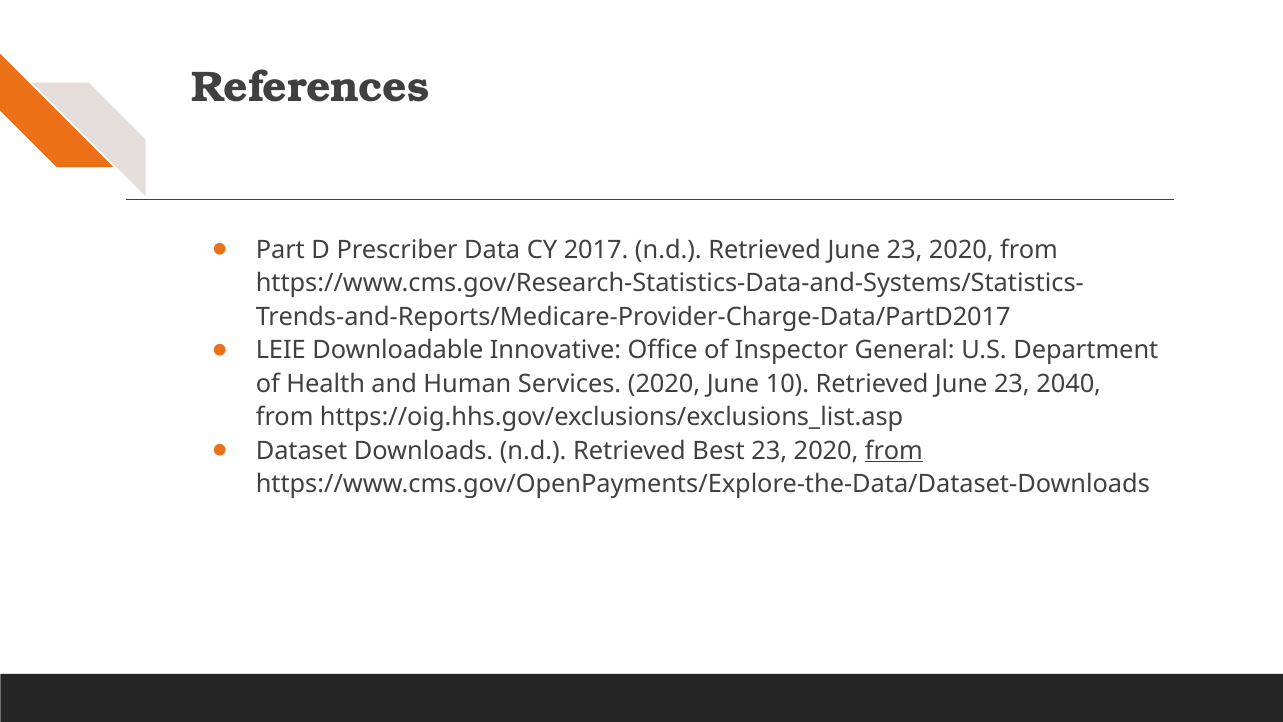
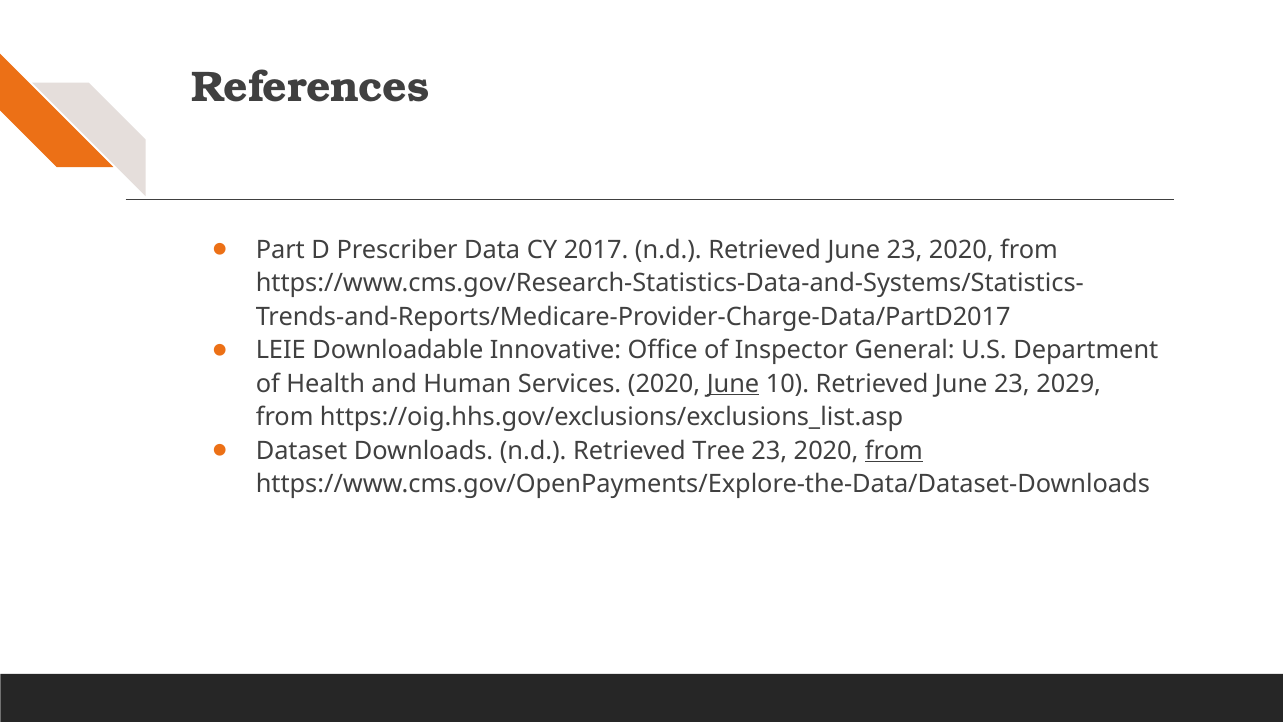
June underline: none -> present (733, 384)
2040: 2040 -> 2029 (1069, 384)
Best: Best -> Tree (719, 451)
